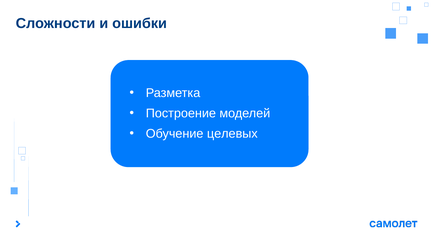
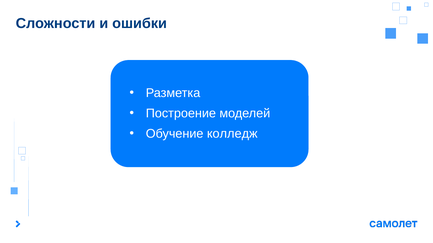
целевых: целевых -> колледж (232, 134)
